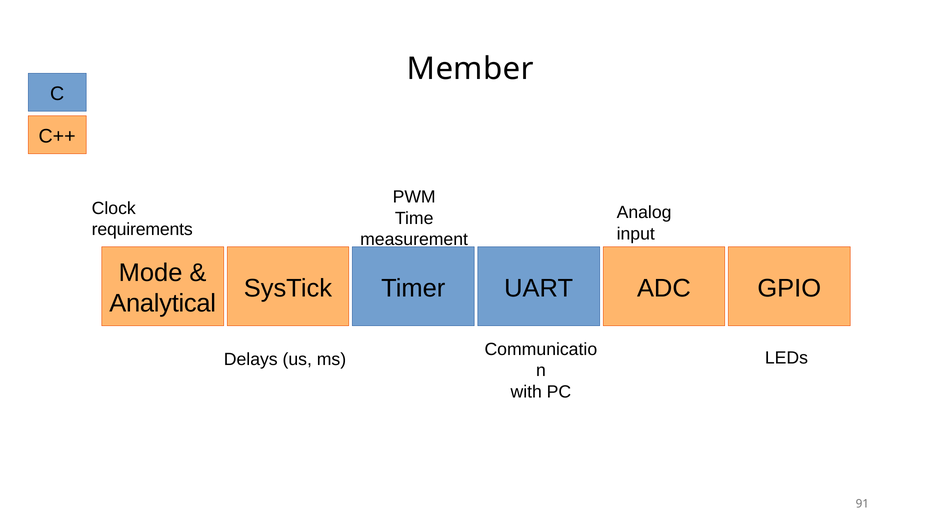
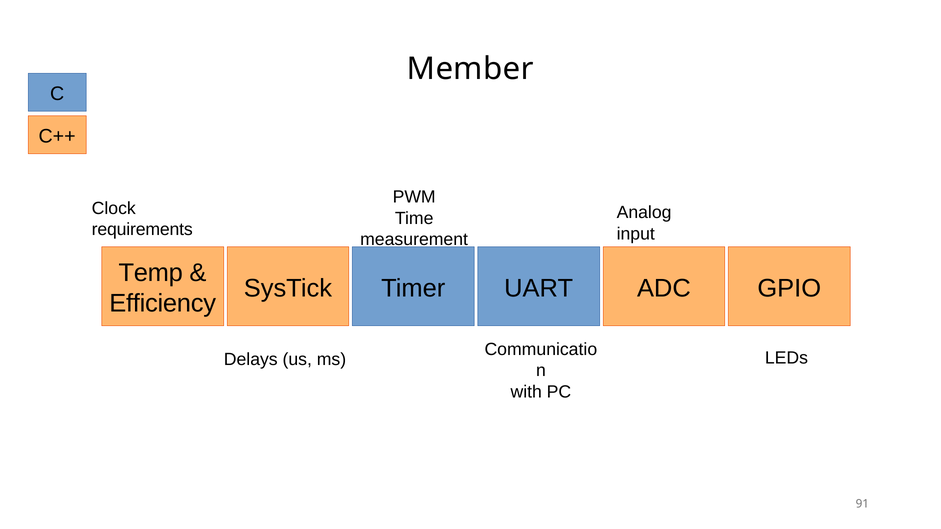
Mode: Mode -> Temp (151, 273)
Analytical: Analytical -> Efficiency (163, 304)
